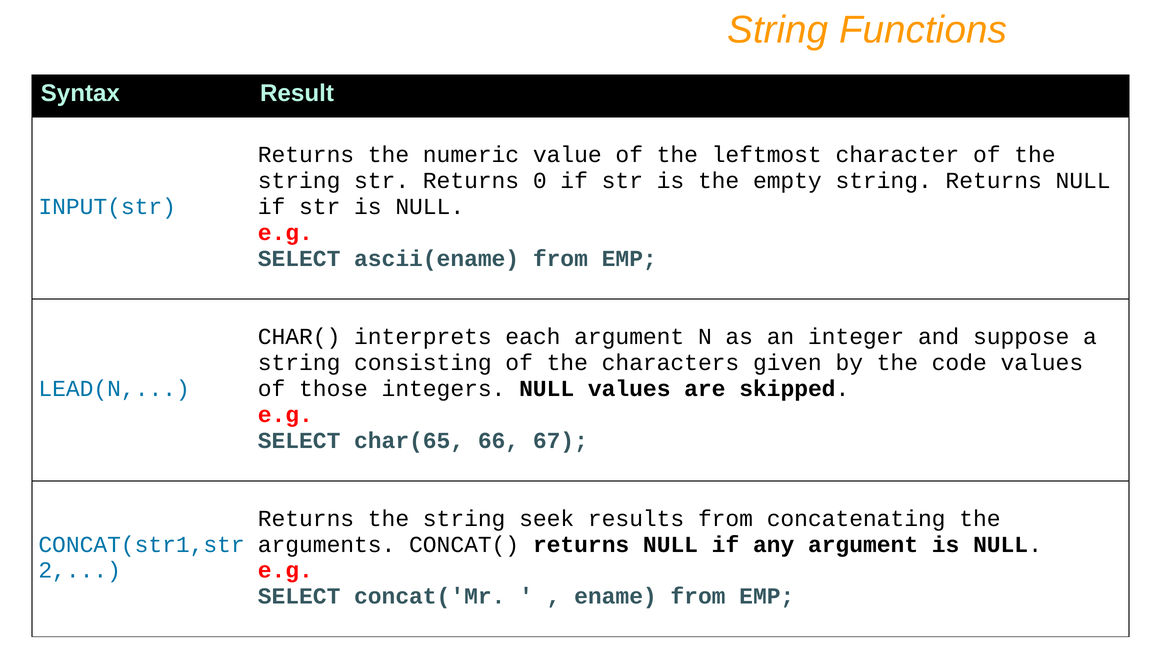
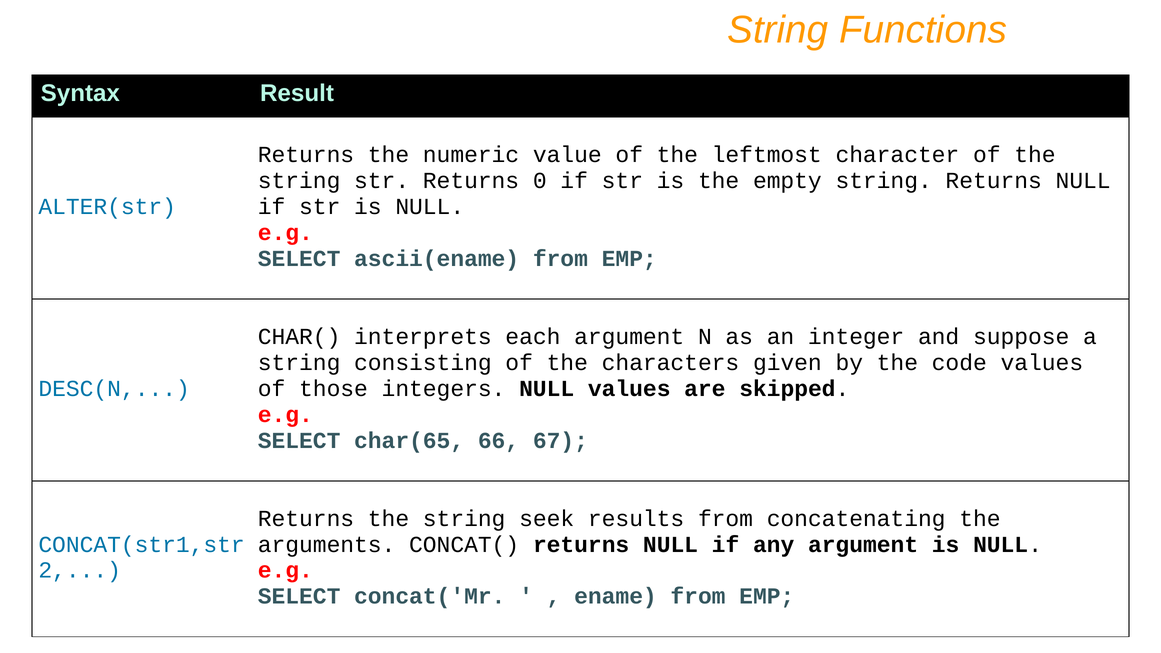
INPUT(str: INPUT(str -> ALTER(str (107, 207)
LEAD(N: LEAD(N -> DESC(N (114, 389)
